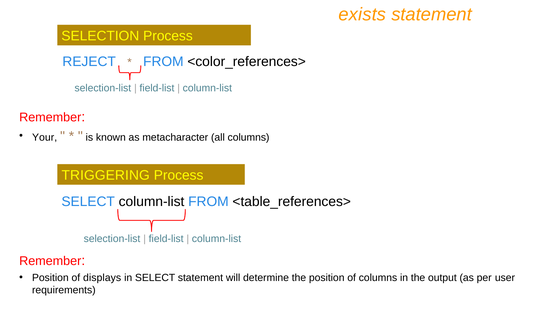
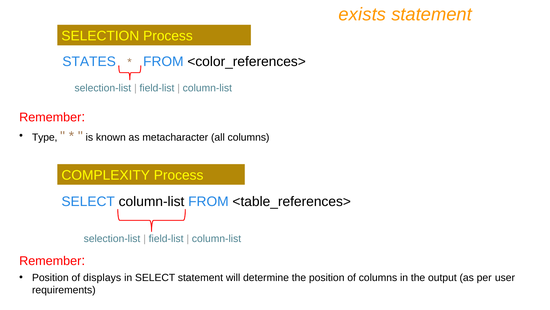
REJECT: REJECT -> STATES (89, 61)
Your: Your -> Type (45, 137)
TRIGGERING: TRIGGERING -> COMPLEXITY (106, 175)
